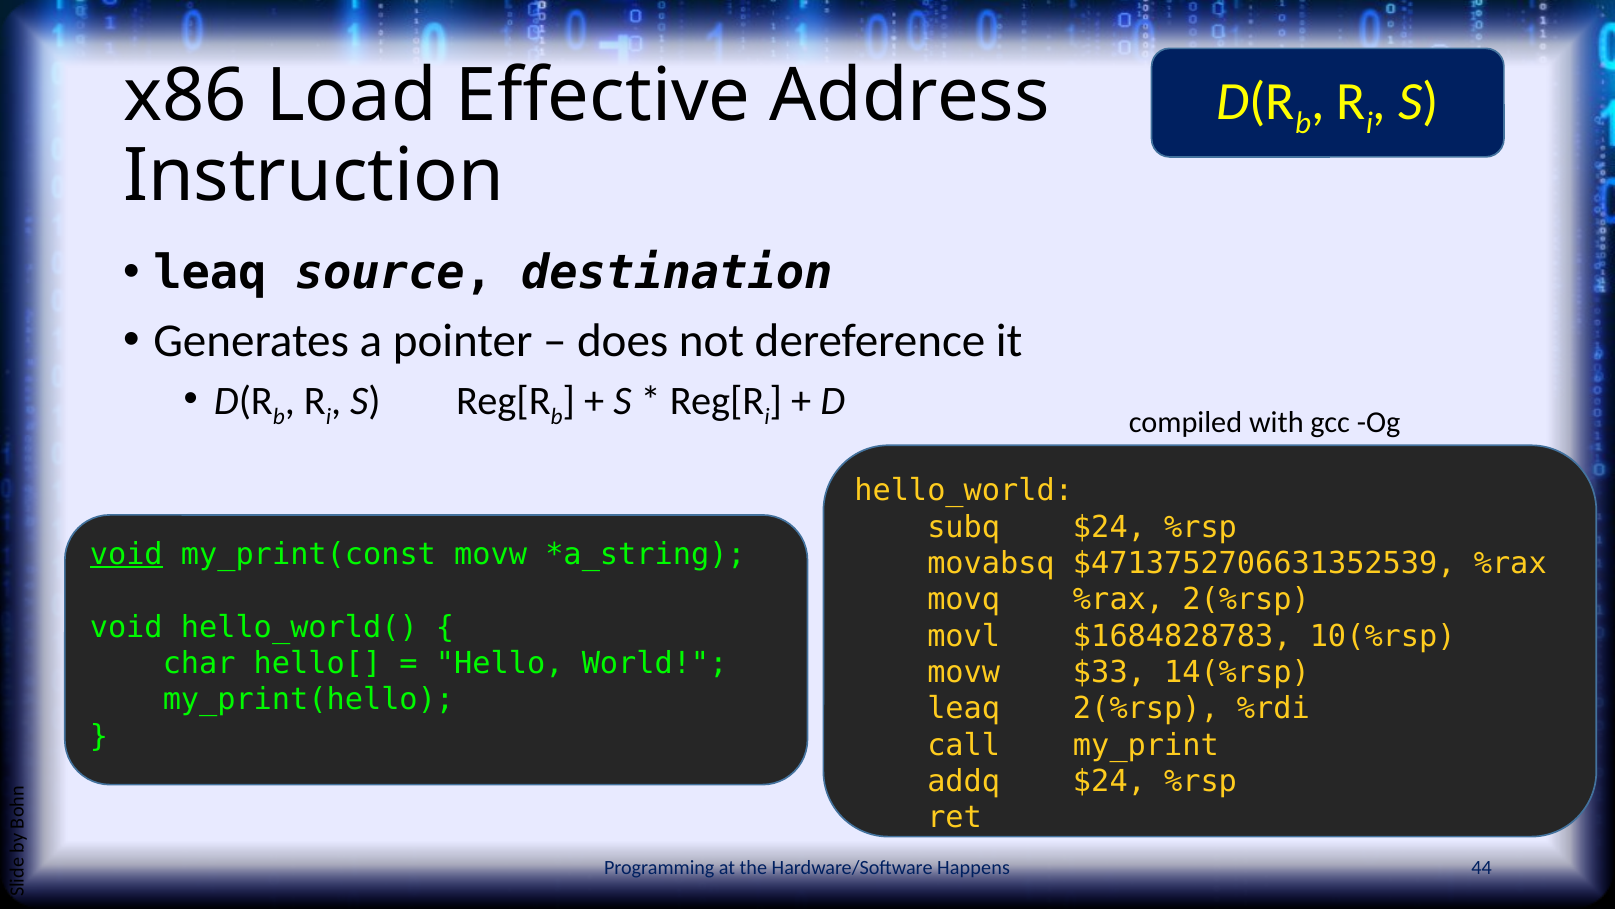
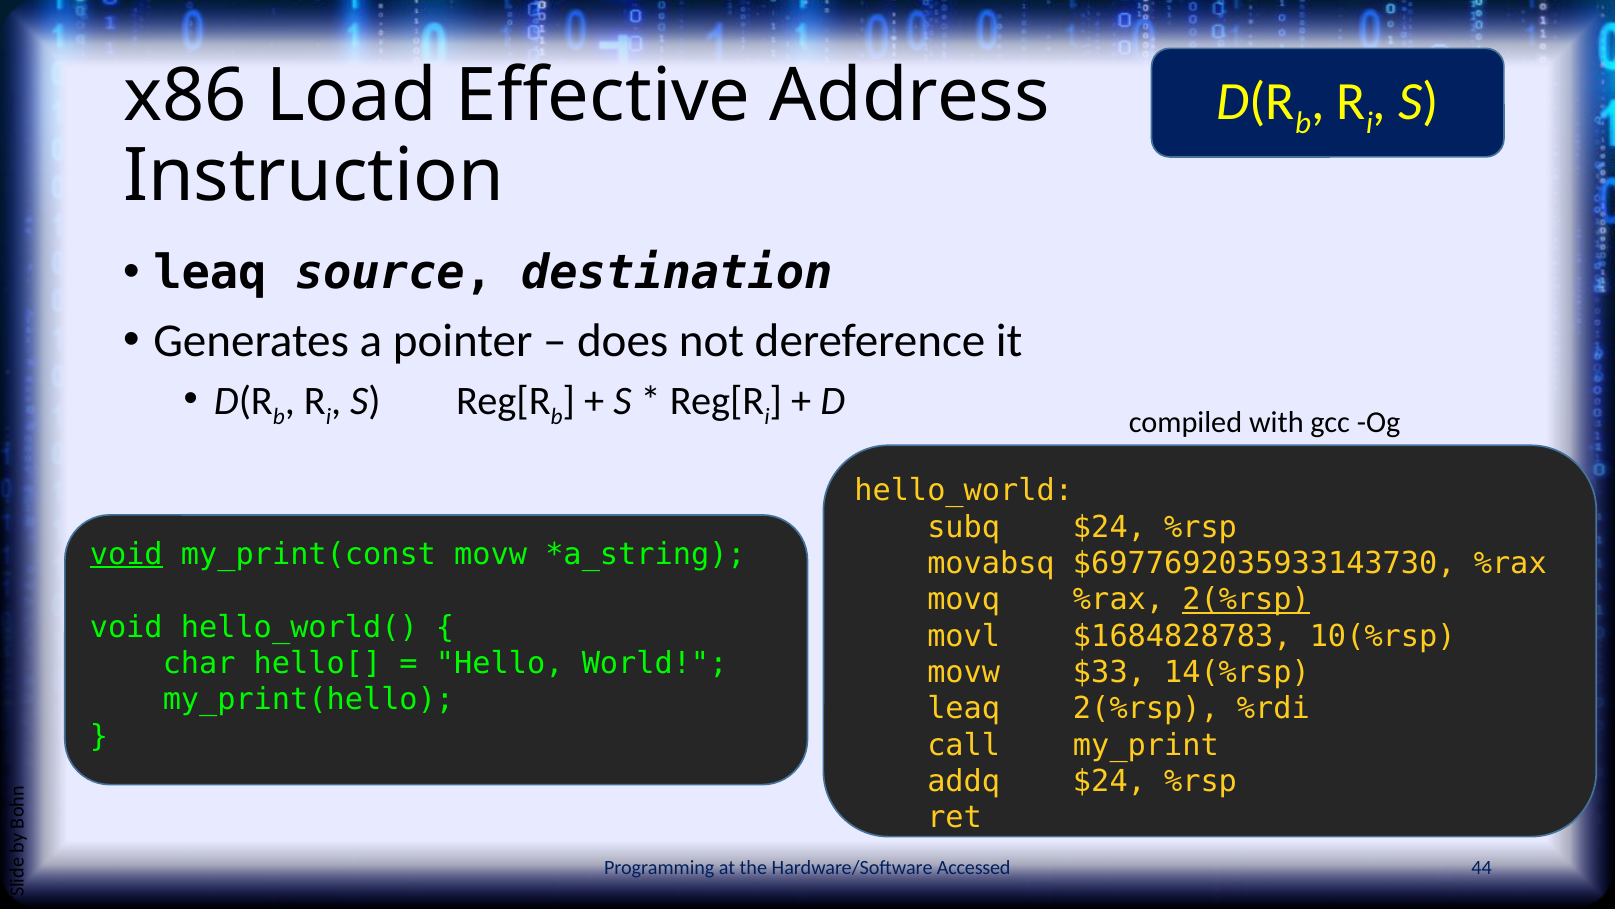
$4713752706631352539: $4713752706631352539 -> $6977692035933143730 (1264, 563)
2(%rsp underline: none -> present (1246, 599)
Happens: Happens -> Accessed (974, 867)
